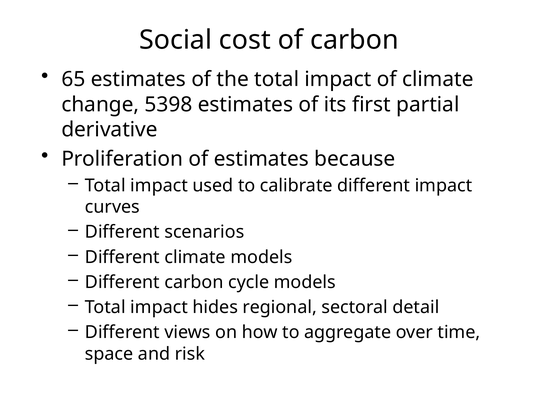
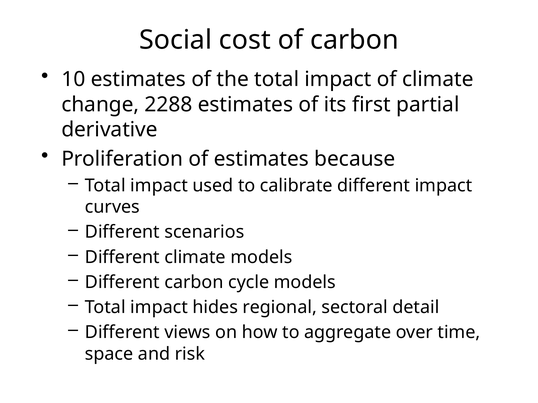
65: 65 -> 10 (73, 79)
5398: 5398 -> 2288 (169, 105)
